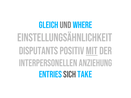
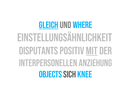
Gleich underline: none -> present (49, 25)
entries: entries -> objects (50, 75)
take: take -> knee (85, 75)
